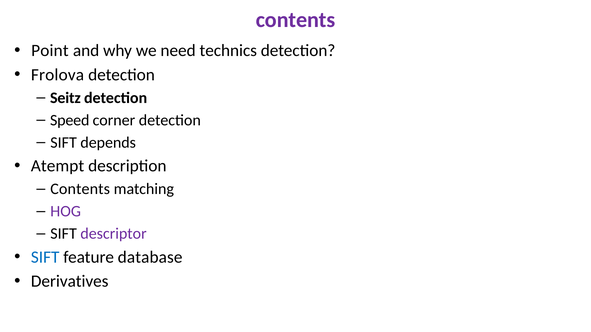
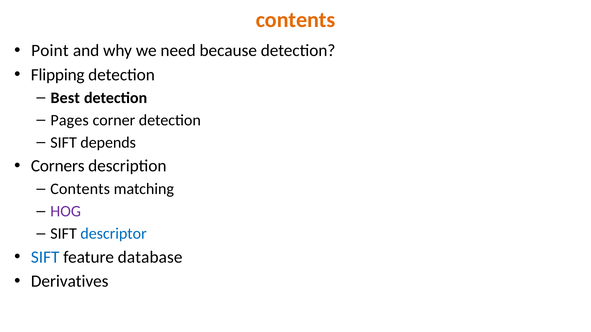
contents colour: purple -> orange (296, 20)
technics: technics -> because (228, 51)
Frolova: Frolova -> Flipping (58, 75)
Seitz: Seitz -> Best (65, 98)
Speed: Speed -> Pages (70, 120)
Atempt: Atempt -> Corners (58, 166)
descriptor colour: purple -> blue (114, 234)
